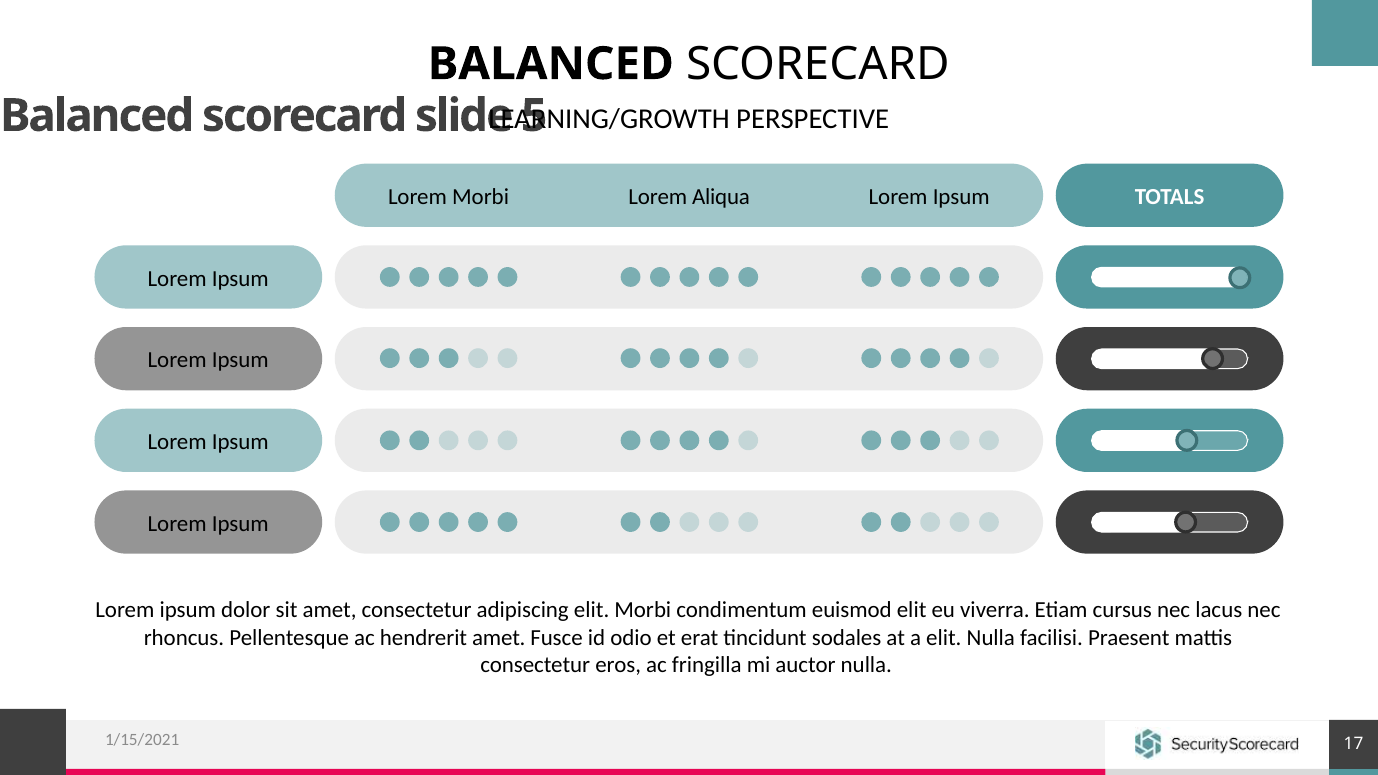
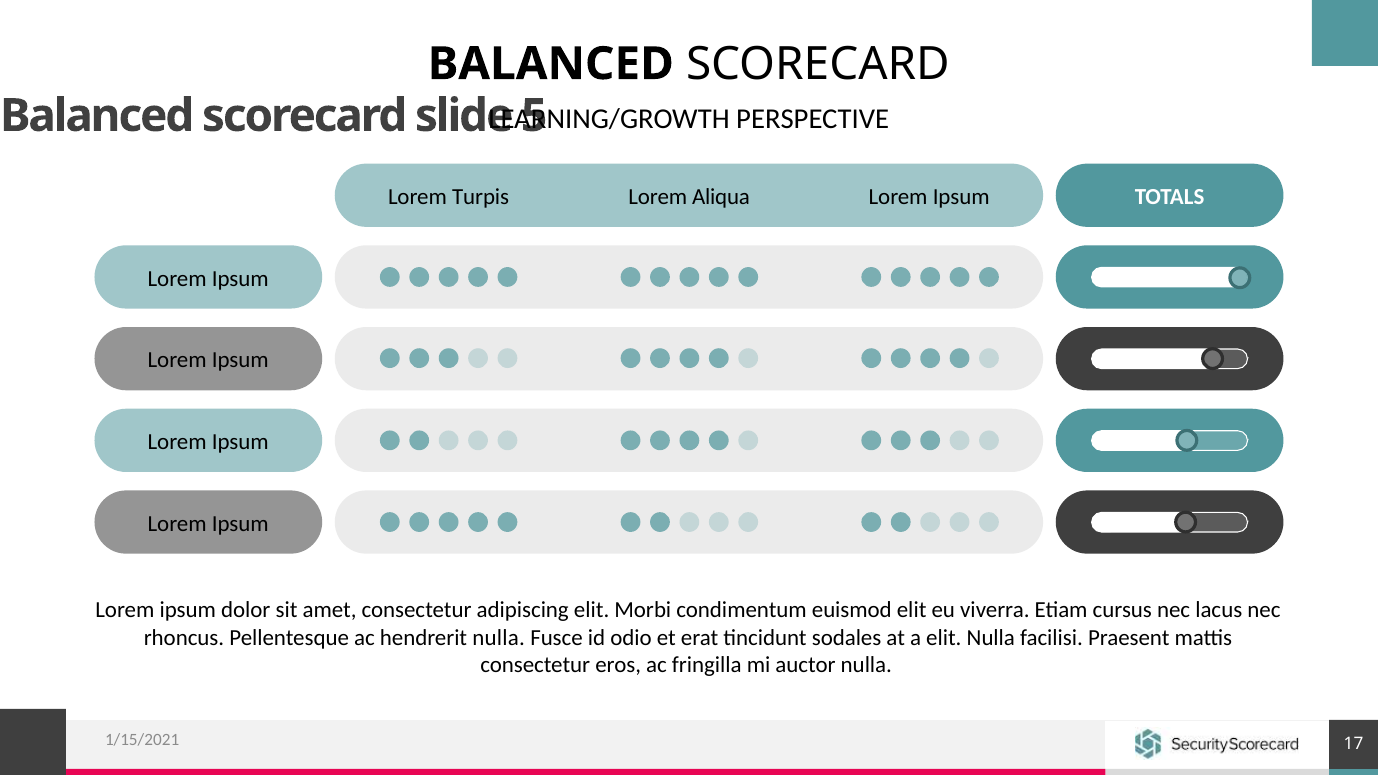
Lorem Morbi: Morbi -> Turpis (481, 197)
hendrerit amet: amet -> nulla (499, 638)
